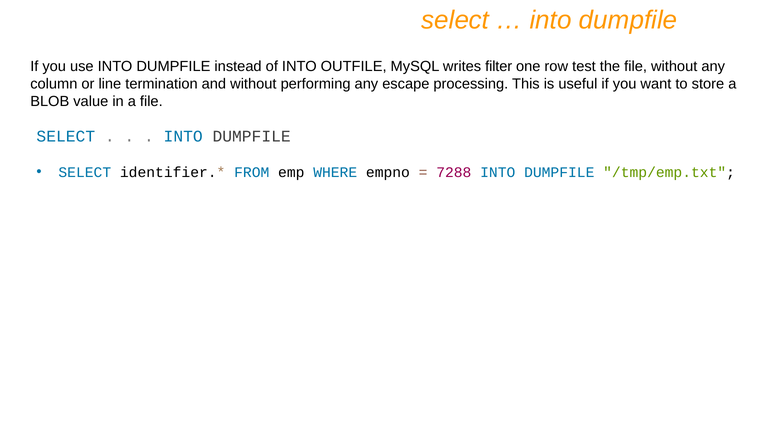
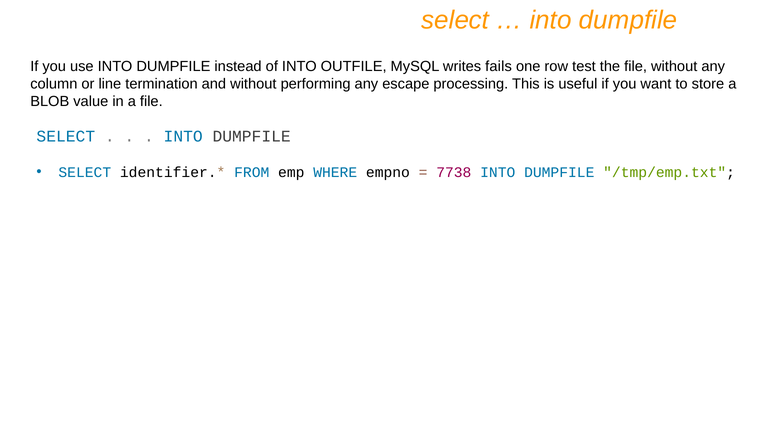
filter: filter -> fails (499, 66)
7288: 7288 -> 7738 (454, 172)
